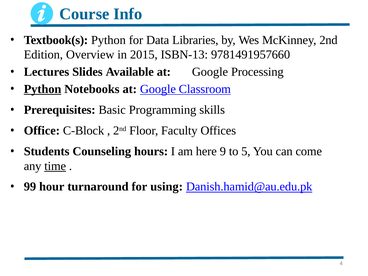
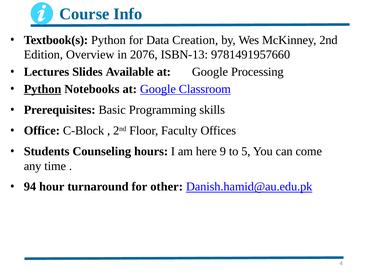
Libraries: Libraries -> Creation (195, 40)
2015: 2015 -> 2076 (144, 55)
time underline: present -> none (55, 166)
99: 99 -> 94 (30, 187)
using: using -> other (167, 187)
